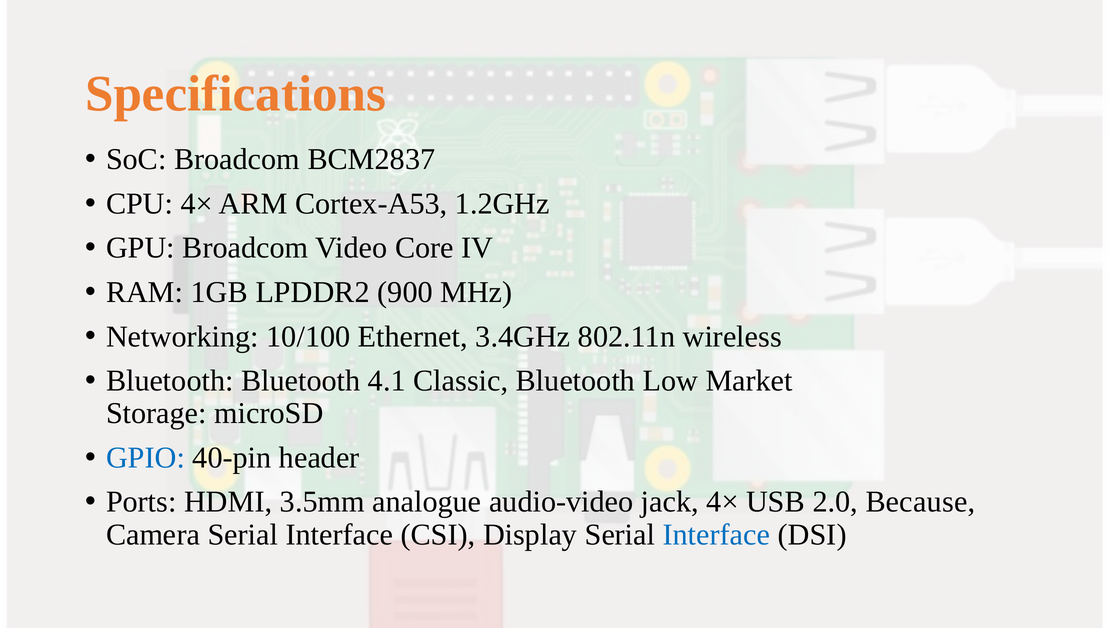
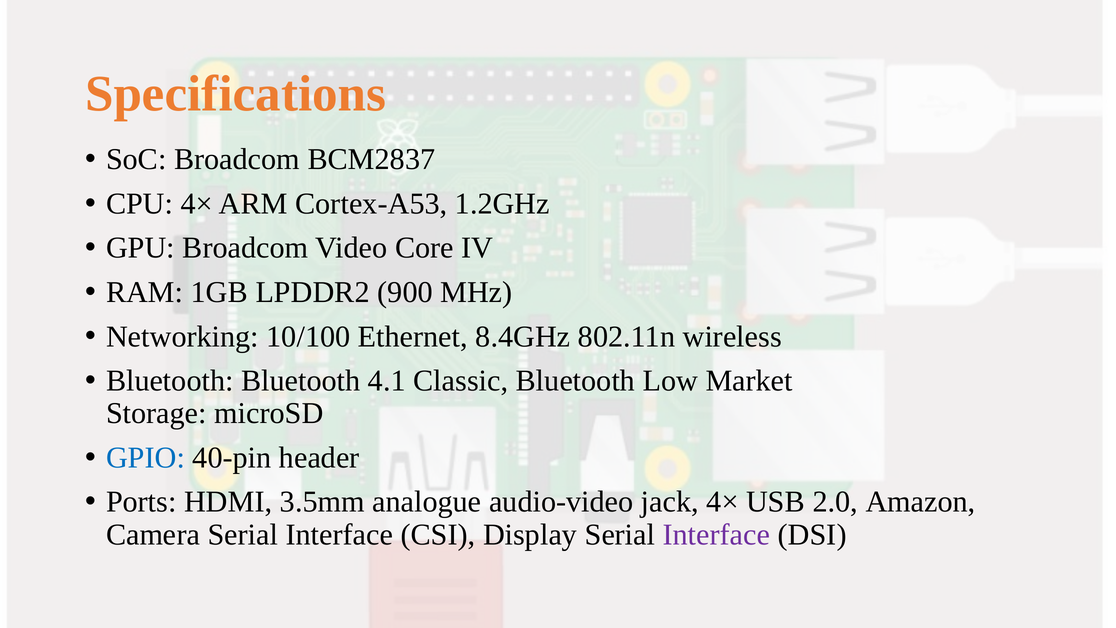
3.4GHz: 3.4GHz -> 8.4GHz (523, 336)
Because: Because -> Amazon (920, 502)
Interface colour: blue -> purple (716, 534)
